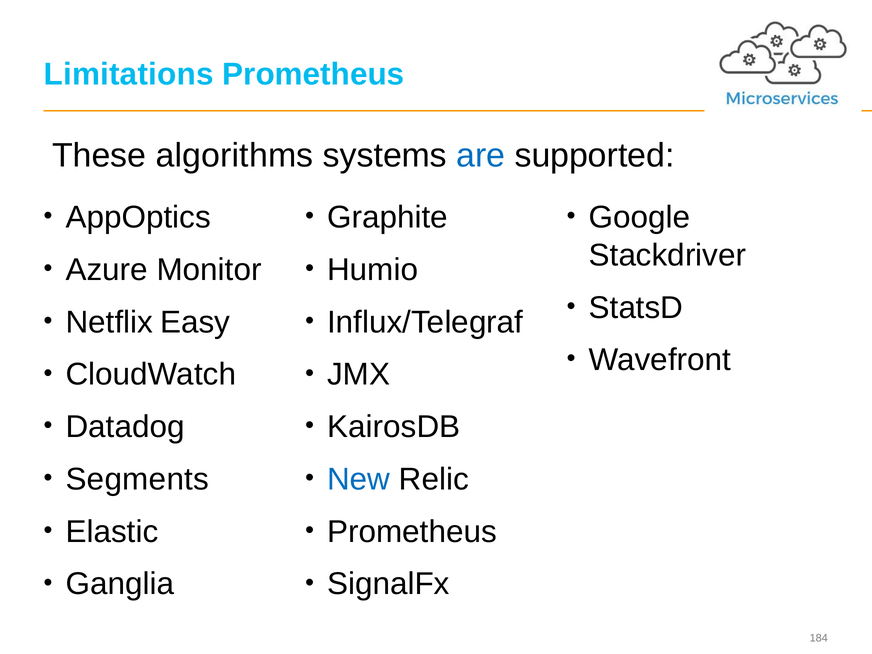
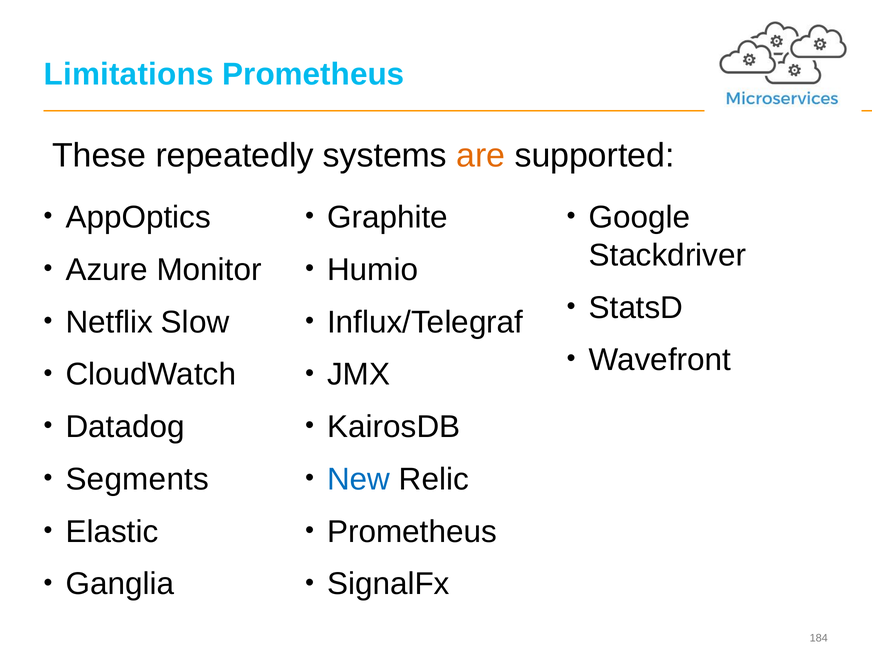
algorithms: algorithms -> repeatedly (235, 155)
are colour: blue -> orange (481, 155)
Easy: Easy -> Slow (195, 322)
